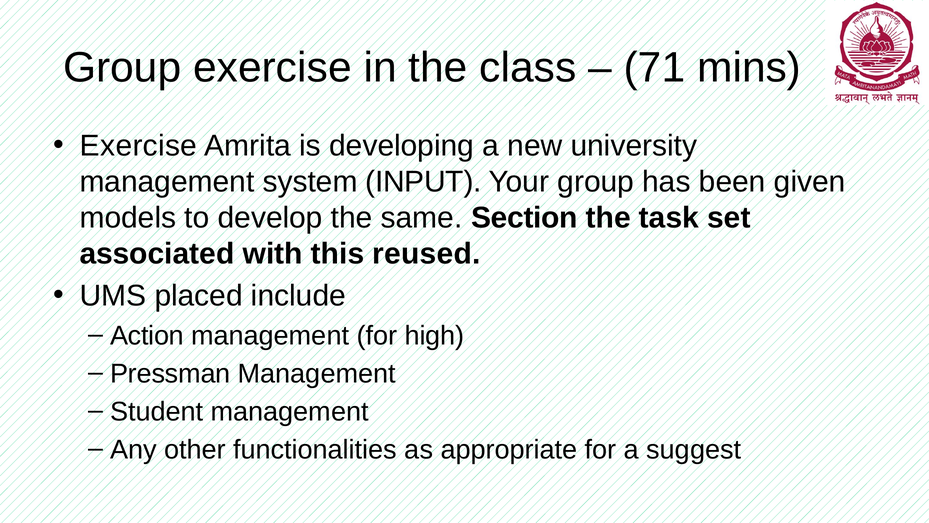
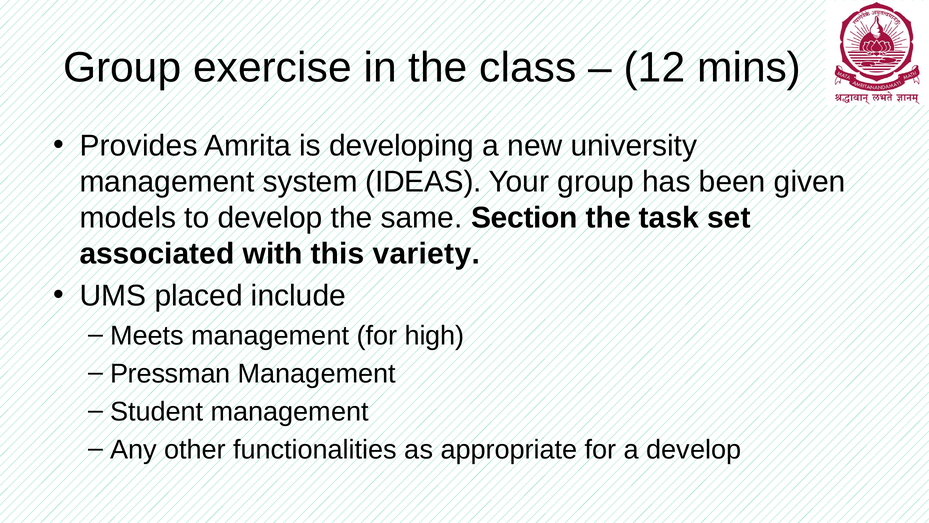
71: 71 -> 12 (654, 67)
Exercise: Exercise -> Provides (139, 146)
INPUT: INPUT -> IDEAS (423, 182)
reused: reused -> variety (426, 254)
Action: Action -> Meets (147, 335)
a suggest: suggest -> develop (694, 449)
